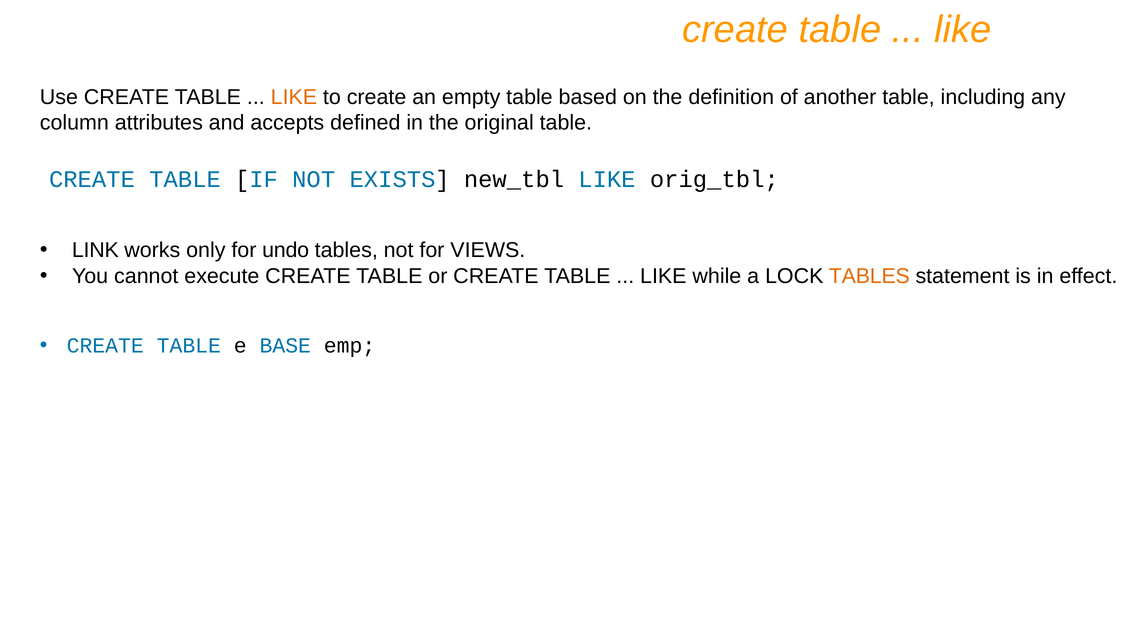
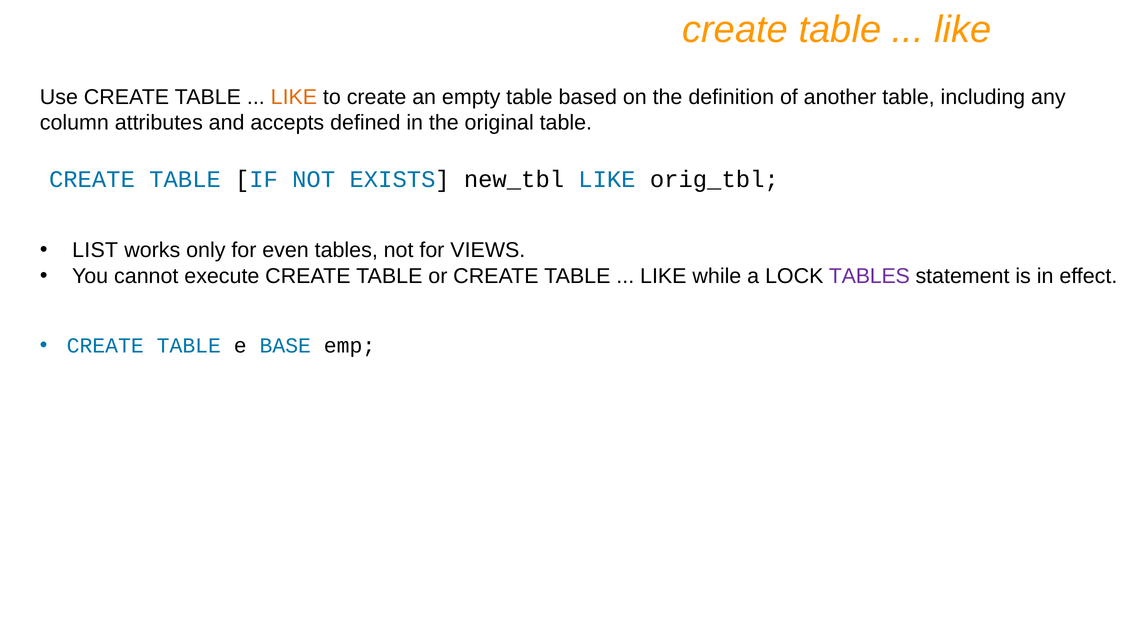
LINK: LINK -> LIST (95, 250)
undo: undo -> even (286, 250)
TABLES colour: orange -> purple (869, 276)
